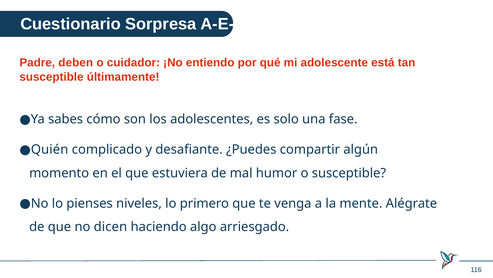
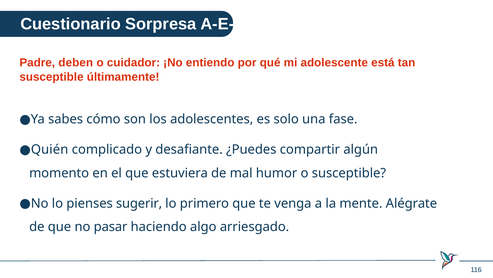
niveles: niveles -> sugerir (139, 203)
dicen: dicen -> pasar (111, 226)
